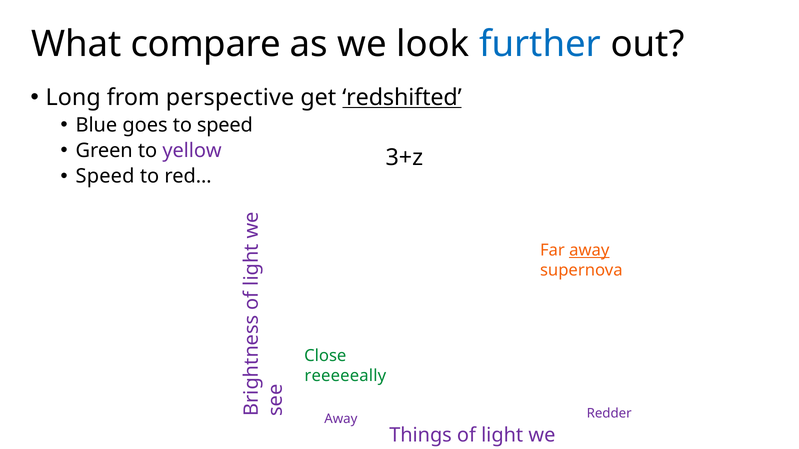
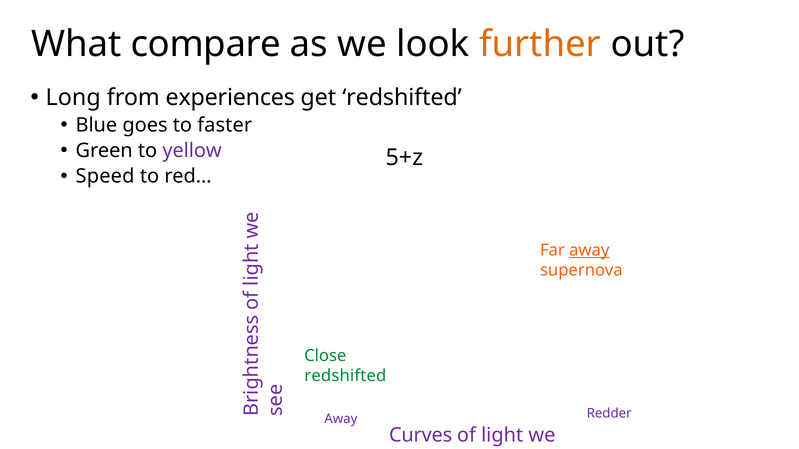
further colour: blue -> orange (540, 44)
perspective: perspective -> experiences (230, 98)
redshifted underline: present -> none (402, 98)
to speed: speed -> faster (225, 125)
3+z: 3+z -> 5+z (404, 158)
reeeeeally: reeeeeally -> redshifted (345, 376)
Things: Things -> Curves (421, 436)
